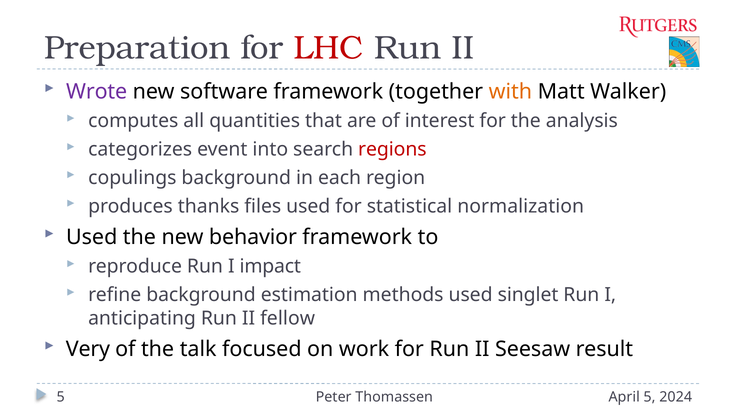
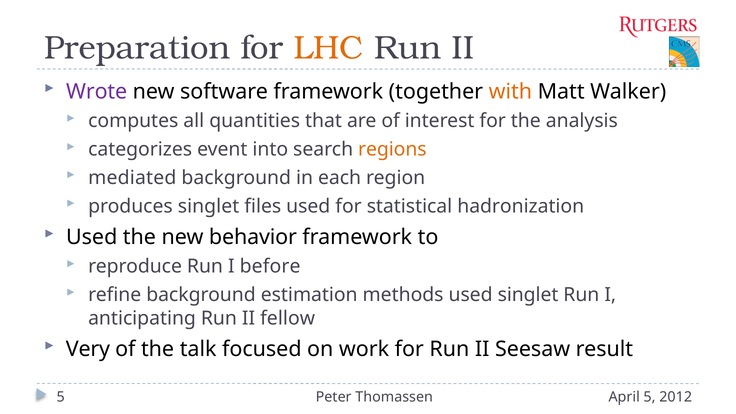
LHC colour: red -> orange (329, 48)
regions colour: red -> orange (392, 149)
copulings: copulings -> mediated (132, 178)
produces thanks: thanks -> singlet (209, 206)
normalization: normalization -> hadronization (521, 206)
impact: impact -> before (270, 267)
2024: 2024 -> 2012 (676, 397)
